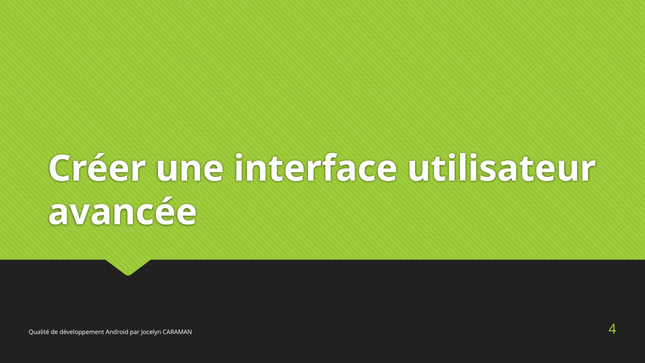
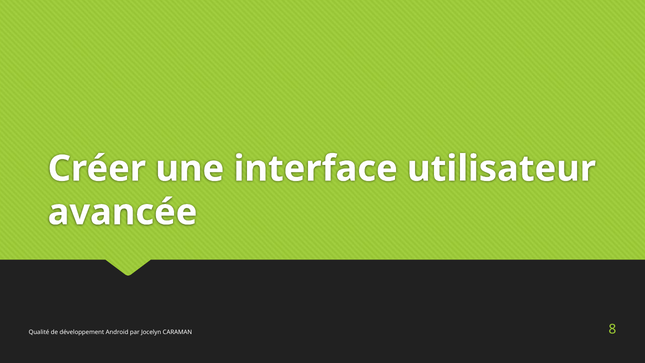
4: 4 -> 8 (612, 329)
